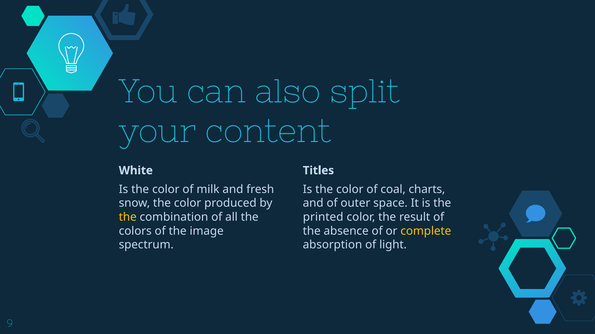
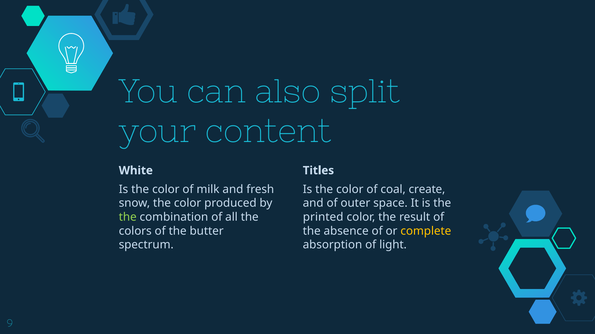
charts: charts -> create (427, 190)
the colour: yellow -> light green (128, 217)
image: image -> butter (207, 231)
